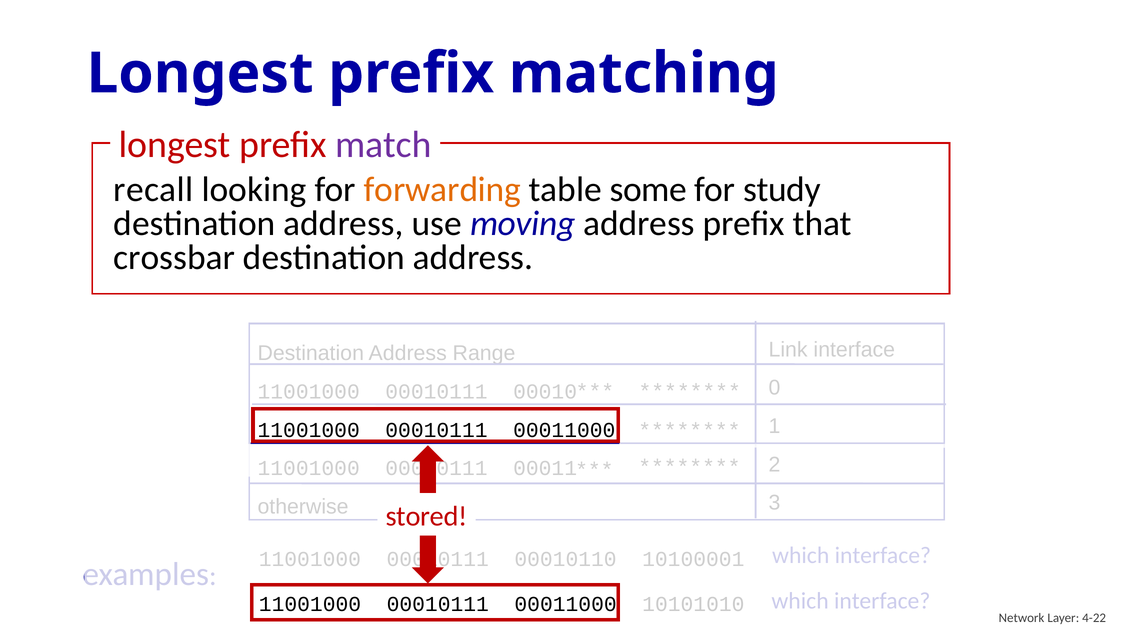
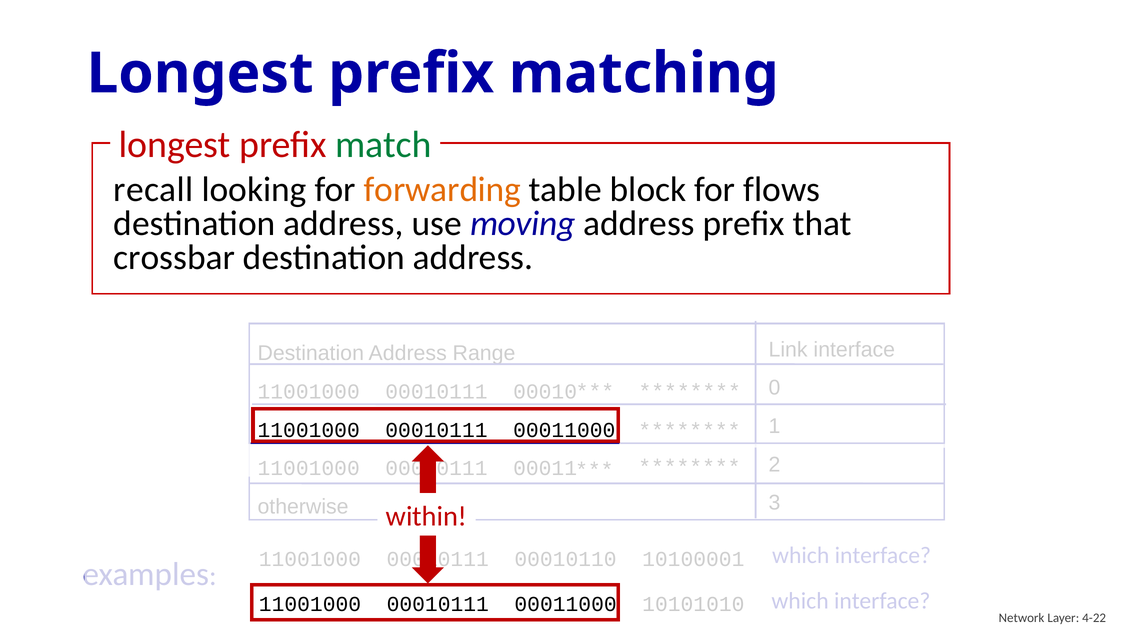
match colour: purple -> green (383, 145)
some: some -> block (648, 189)
study: study -> flows (782, 189)
stored: stored -> within (426, 516)
